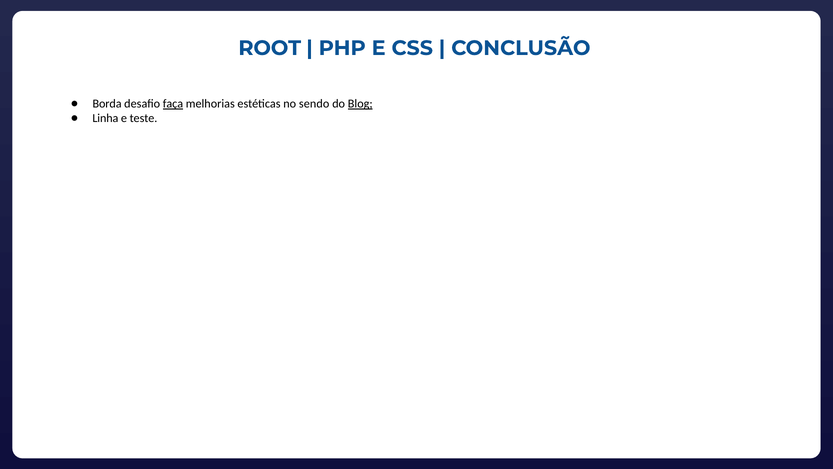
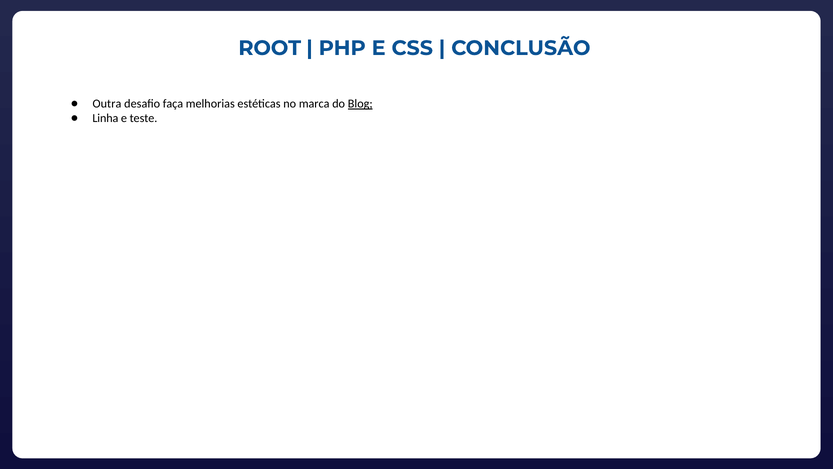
Borda: Borda -> Outra (107, 104)
faça underline: present -> none (173, 104)
sendo: sendo -> marca (314, 104)
